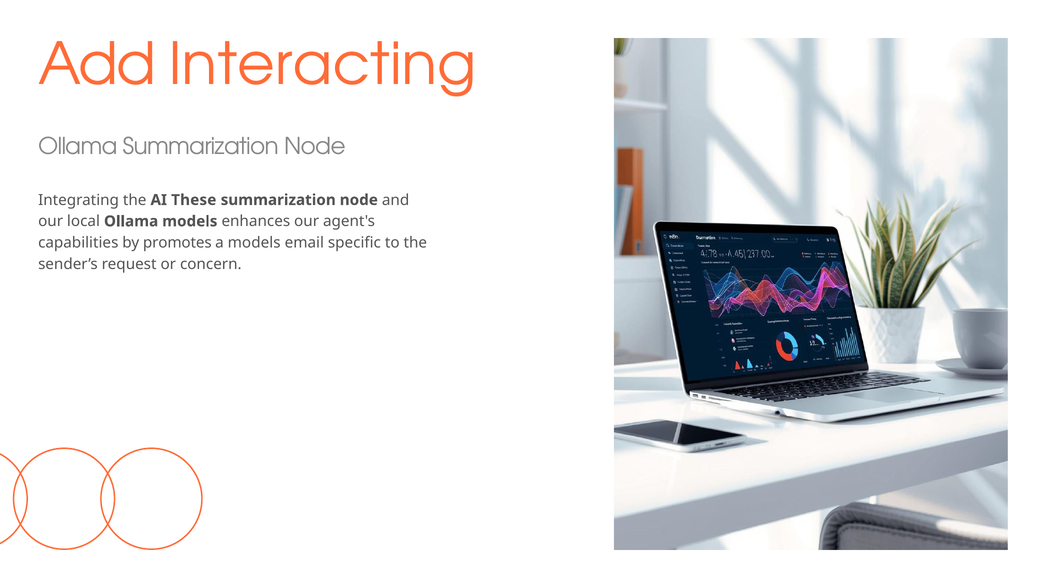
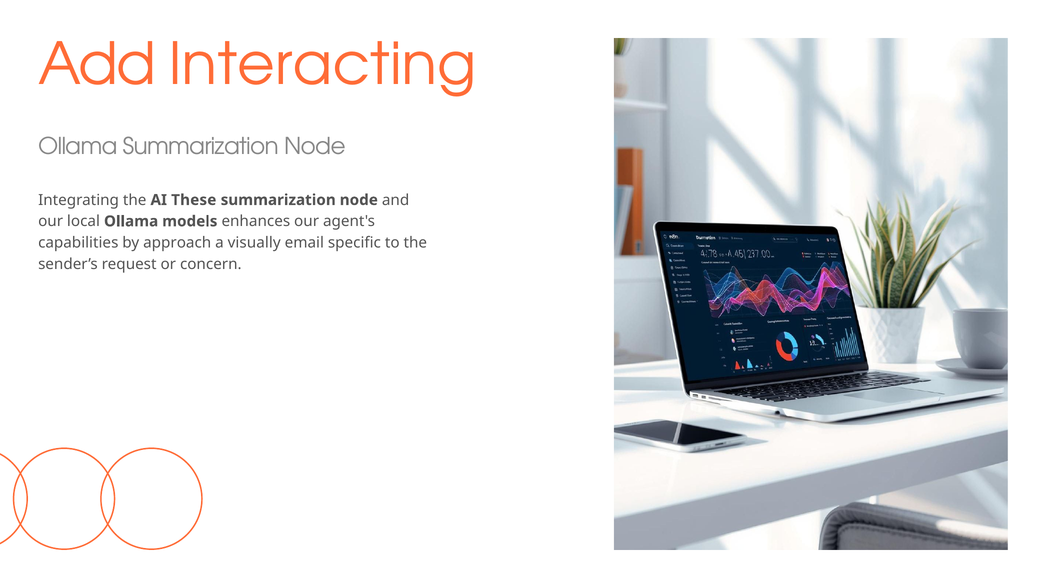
promotes: promotes -> approach (177, 243)
a models: models -> visually (254, 243)
